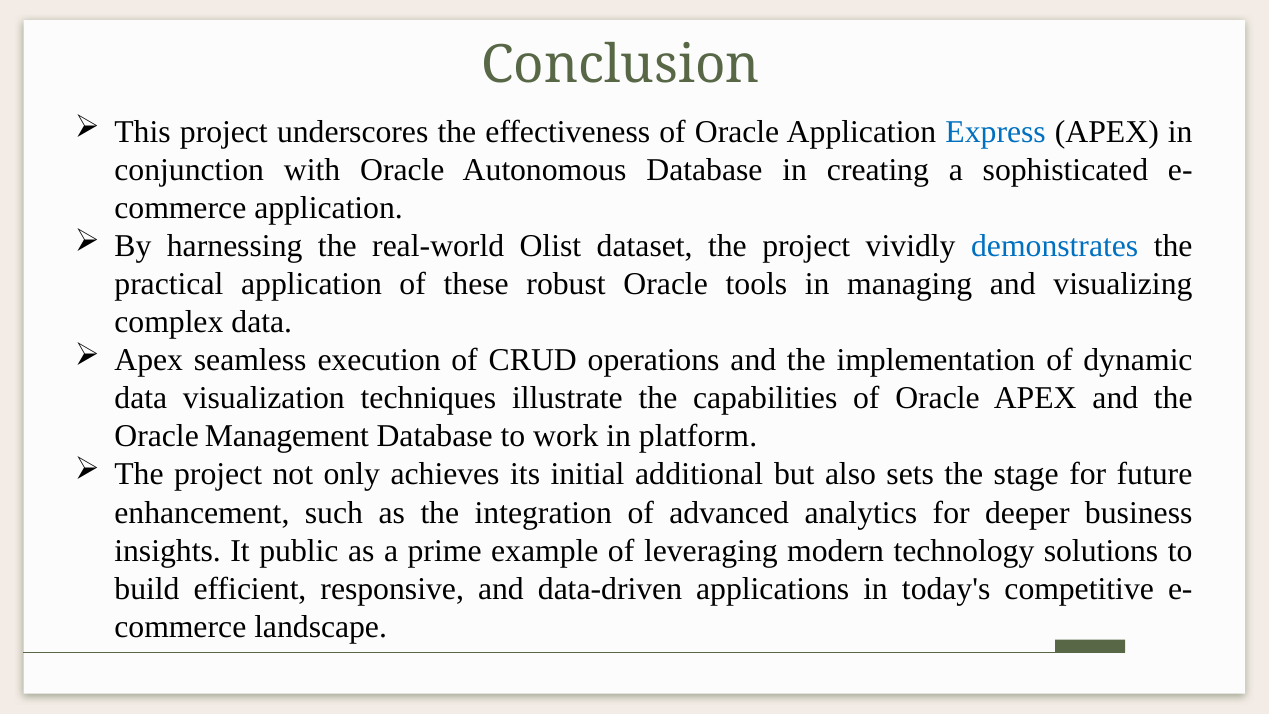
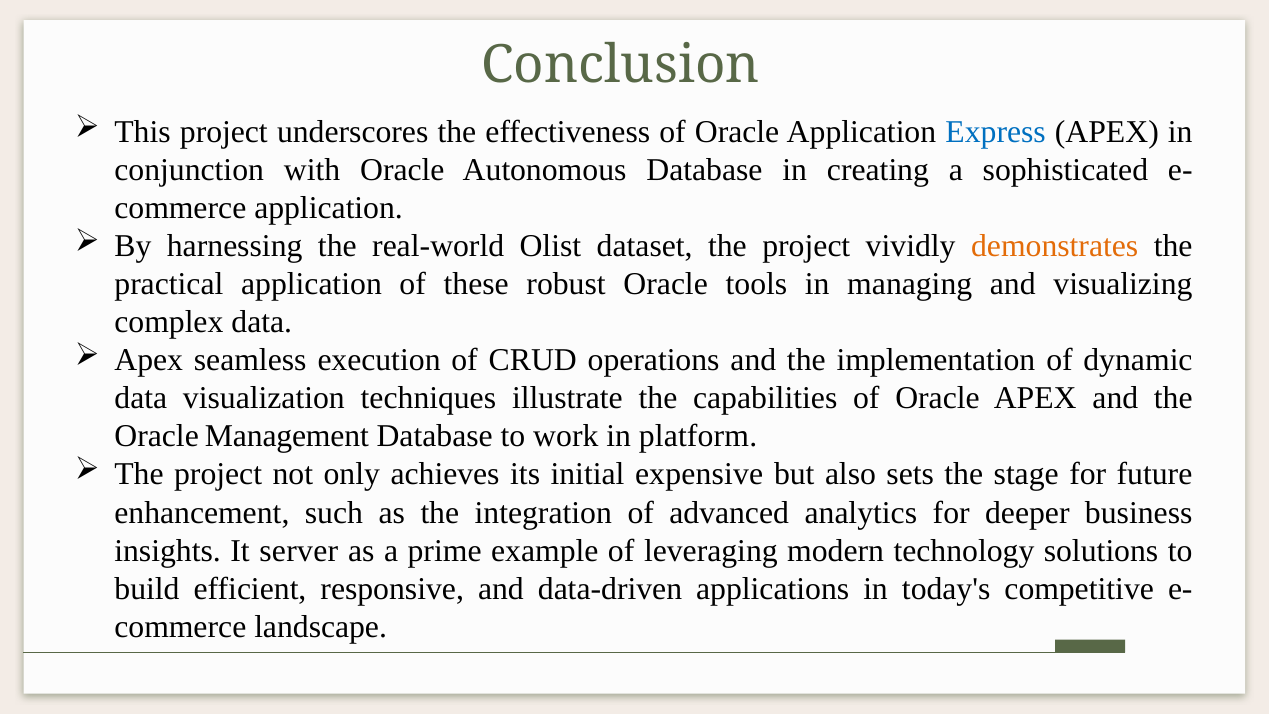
demonstrates colour: blue -> orange (1055, 246)
additional: additional -> expensive (699, 474)
public: public -> server (299, 550)
